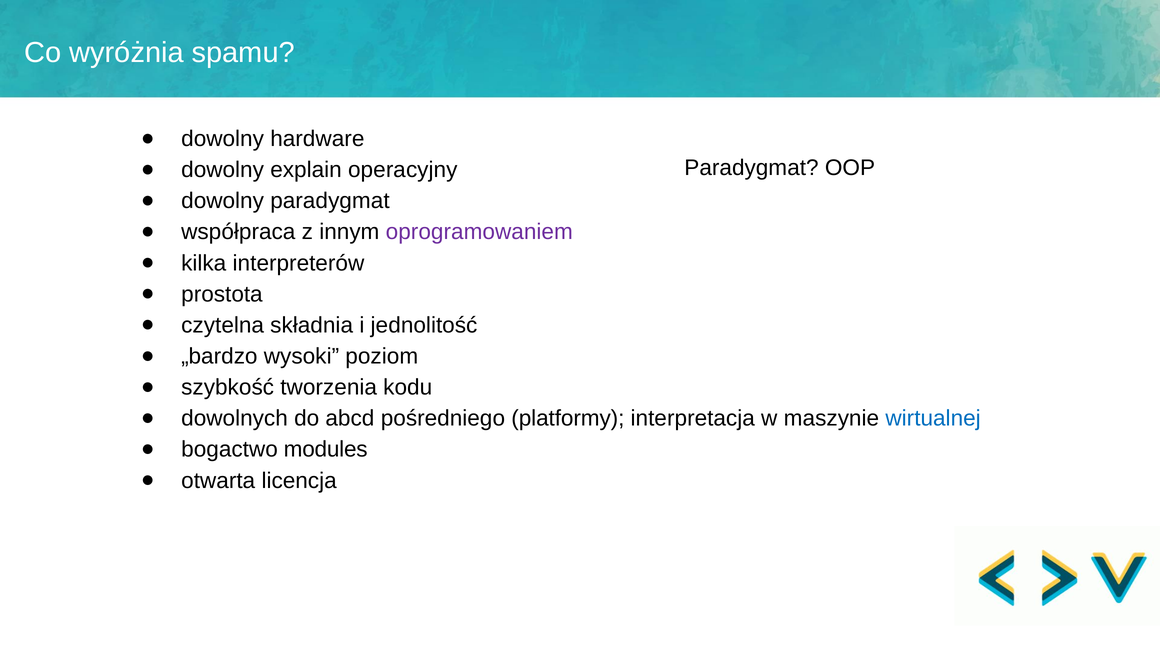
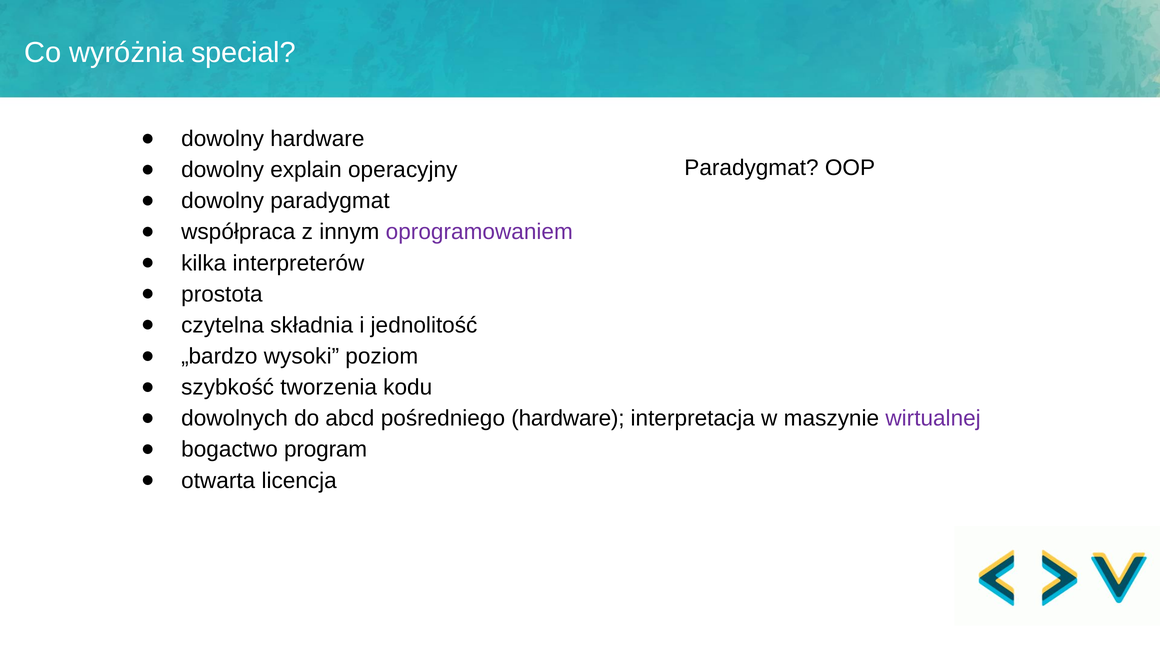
spamu: spamu -> special (243, 53)
pośredniego platformy: platformy -> hardware (568, 419)
wirtualnej colour: blue -> purple (933, 419)
modules: modules -> program (326, 450)
